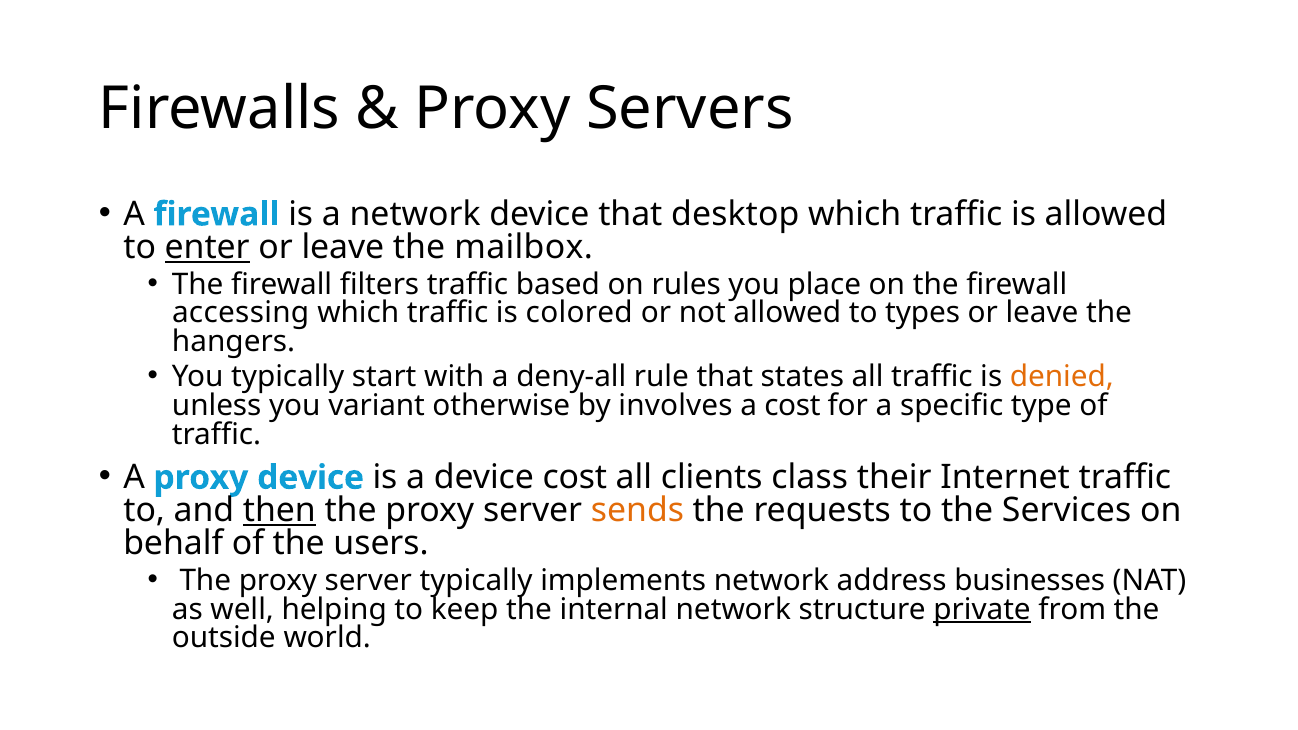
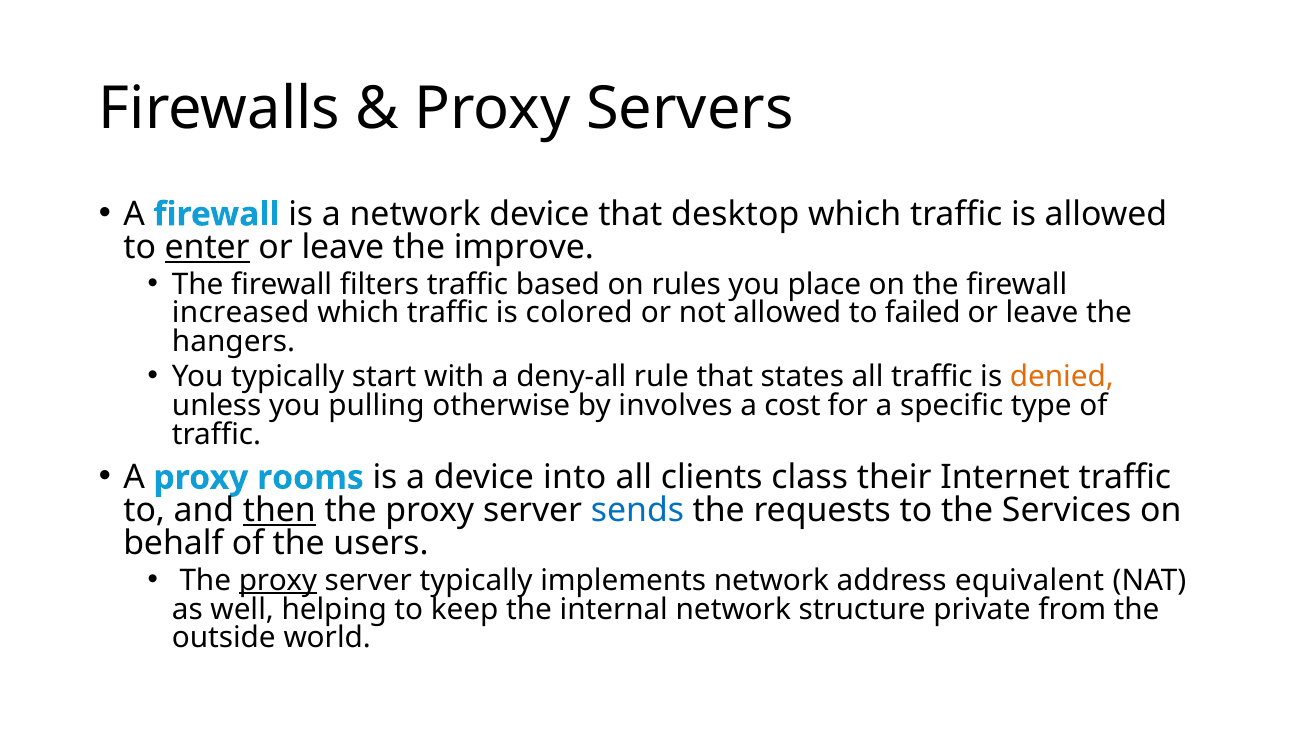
mailbox: mailbox -> improve (524, 247)
accessing: accessing -> increased (241, 313)
types: types -> failed (923, 313)
variant: variant -> pulling (376, 406)
proxy device: device -> rooms (310, 478)
device cost: cost -> into (575, 478)
sends colour: orange -> blue (637, 511)
proxy underline: none -> present (278, 580)
businesses: businesses -> equivalent (1029, 580)
private underline: present -> none (982, 609)
